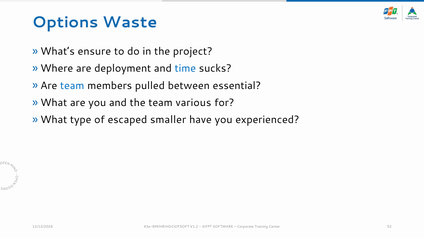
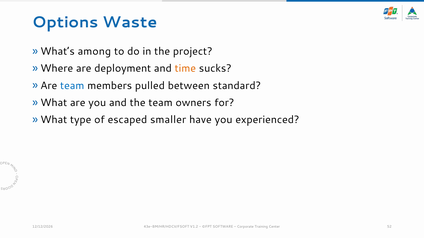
ensure: ensure -> among (94, 51)
time colour: blue -> orange (185, 69)
essential: essential -> standard (237, 86)
various: various -> owners (193, 103)
